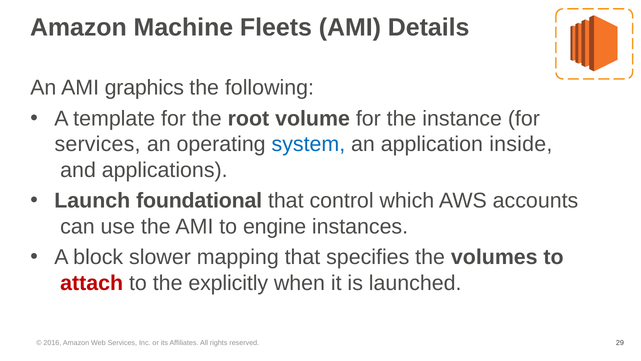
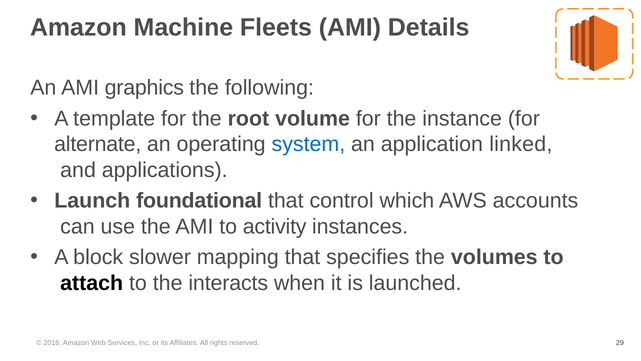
services: services -> alternate (98, 144)
inside: inside -> linked (521, 144)
engine: engine -> activity (275, 226)
attach colour: red -> black (92, 283)
explicitly: explicitly -> interacts (228, 283)
